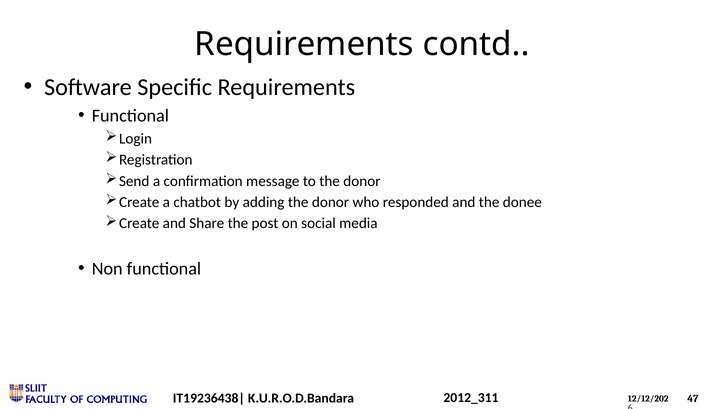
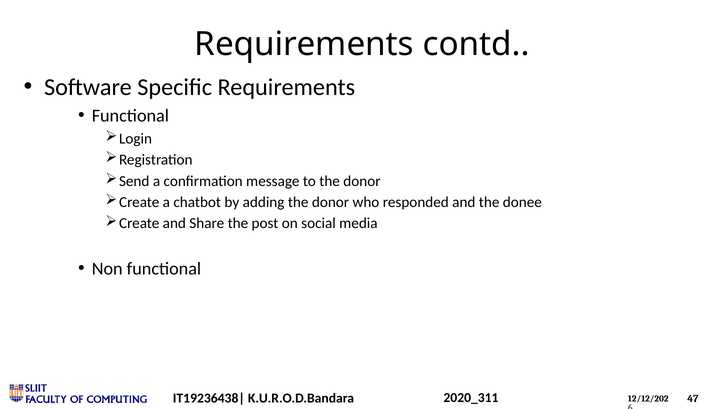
2012_311: 2012_311 -> 2020_311 (471, 398)
